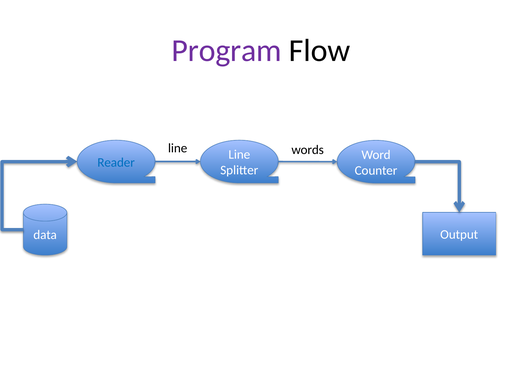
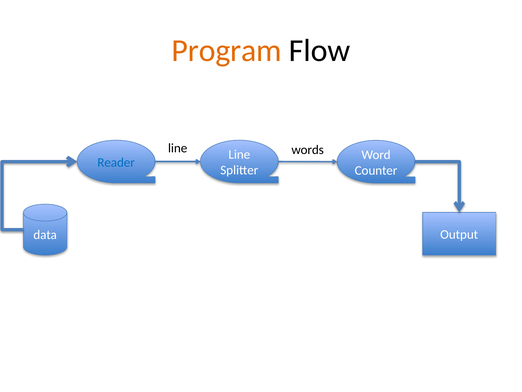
Program colour: purple -> orange (227, 51)
